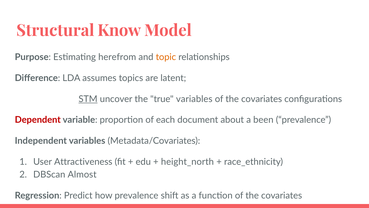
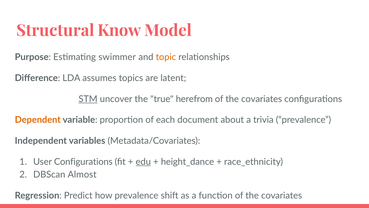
herefrom: herefrom -> swimmer (117, 57)
true variables: variables -> herefrom (194, 99)
Dependent colour: red -> orange (38, 120)
been: been -> trivia (263, 120)
User Attractiveness: Attractiveness -> Configurations (83, 162)
edu underline: none -> present (143, 162)
height_north: height_north -> height_dance (187, 162)
